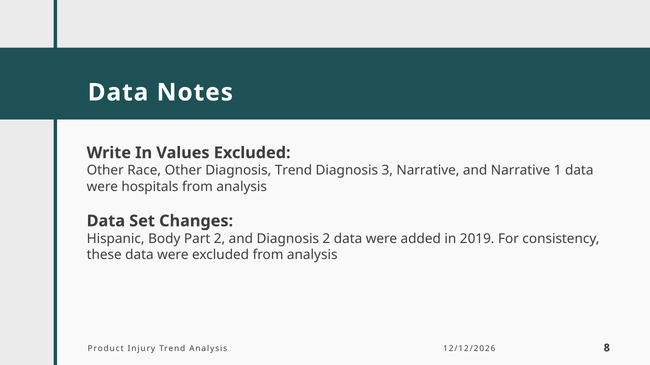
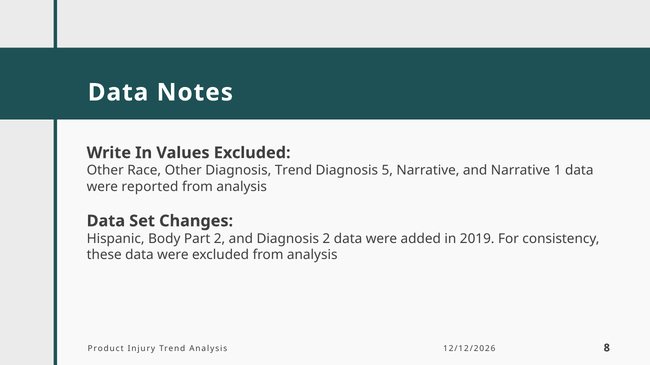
3: 3 -> 5 (387, 171)
hospitals: hospitals -> reported (150, 187)
